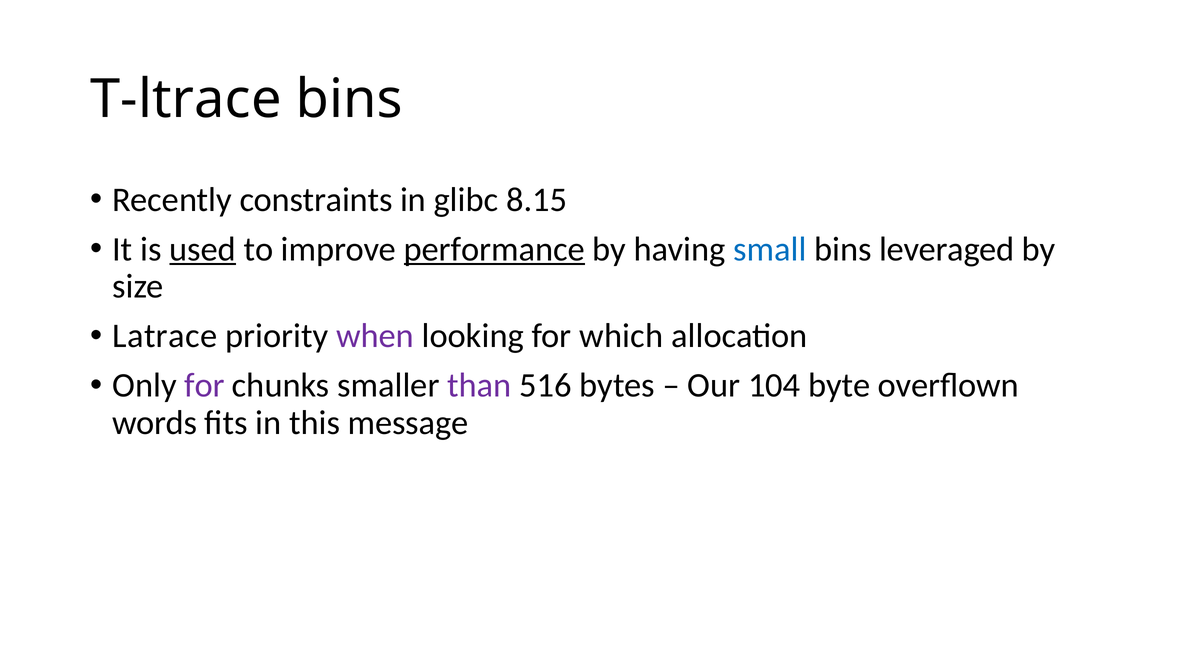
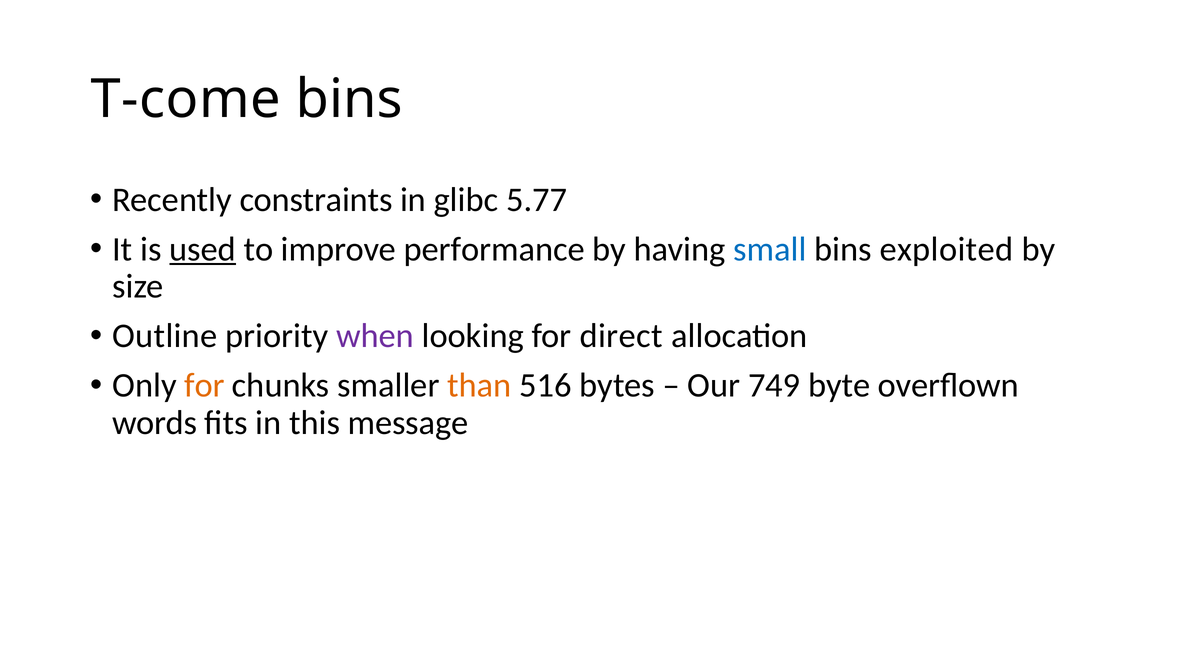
T-ltrace: T-ltrace -> T-come (186, 99)
8.15: 8.15 -> 5.77 (537, 200)
performance underline: present -> none (494, 249)
leveraged: leveraged -> exploited (946, 249)
Latrace: Latrace -> Outline (165, 336)
which: which -> direct (621, 336)
for colour: purple -> orange (204, 385)
than colour: purple -> orange (479, 385)
104: 104 -> 749 (774, 385)
